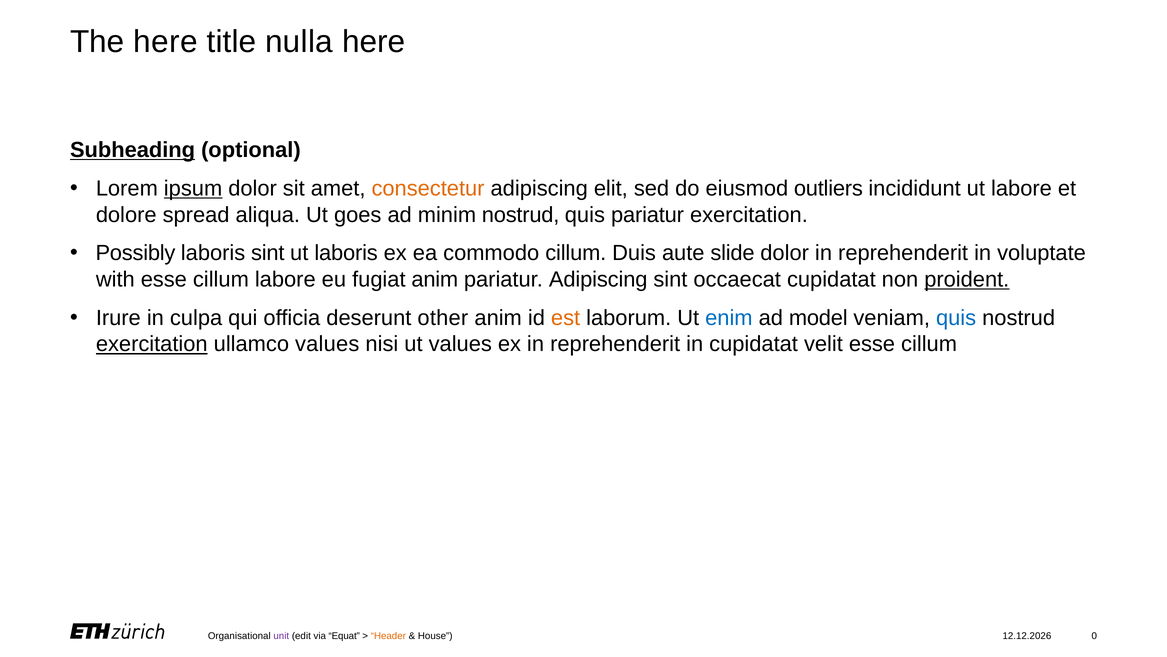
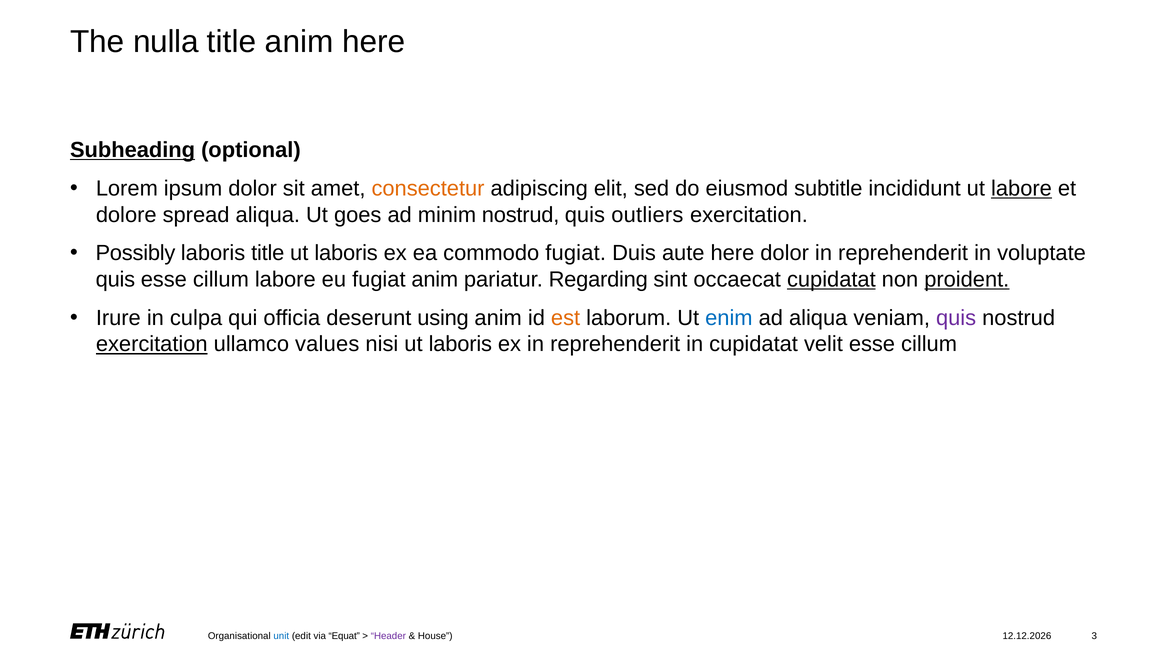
The here: here -> nulla (166, 42)
title nulla: nulla -> anim (299, 42)
ipsum underline: present -> none (193, 188)
outliers: outliers -> subtitle (828, 188)
labore underline: none -> present (1021, 188)
quis pariatur: pariatur -> outliers (647, 215)
laboris sint: sint -> title (268, 253)
commodo cillum: cillum -> fugiat (576, 253)
aute slide: slide -> here (732, 253)
with: with -> quis (115, 279)
pariatur Adipiscing: Adipiscing -> Regarding (598, 279)
cupidatat underline: none -> present (831, 279)
other: other -> using (443, 318)
ad model: model -> aliqua (818, 318)
quis colour: blue -> purple (956, 318)
nisi ut values: values -> laboris (460, 344)
unit colour: purple -> blue (281, 635)
Header colour: orange -> purple (388, 635)
0: 0 -> 3 (1094, 635)
